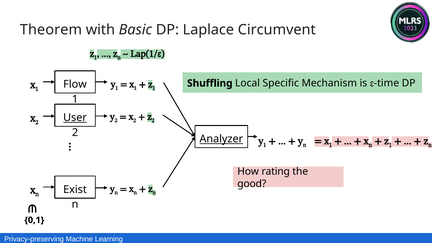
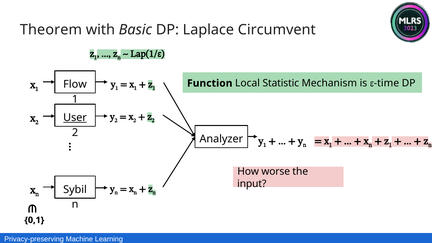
Shuffling: Shuffling -> Function (210, 83)
Specific: Specific -> Statistic (281, 83)
Analyzer underline: present -> none (221, 139)
rating: rating -> worse (276, 171)
good: good -> input (252, 184)
Exist: Exist -> Sybil (75, 190)
